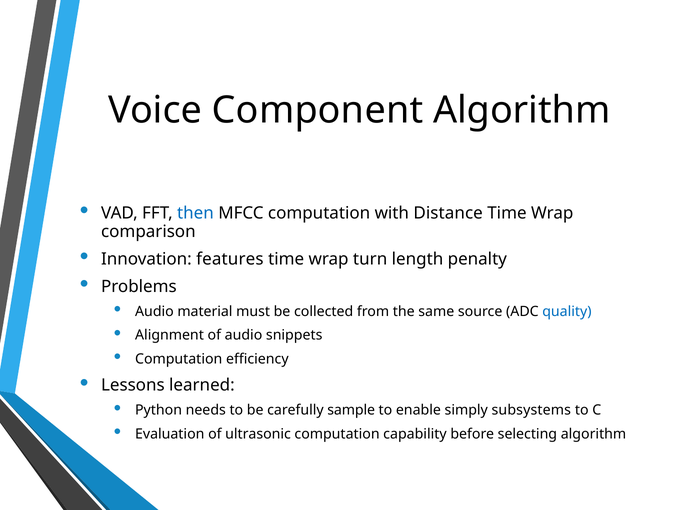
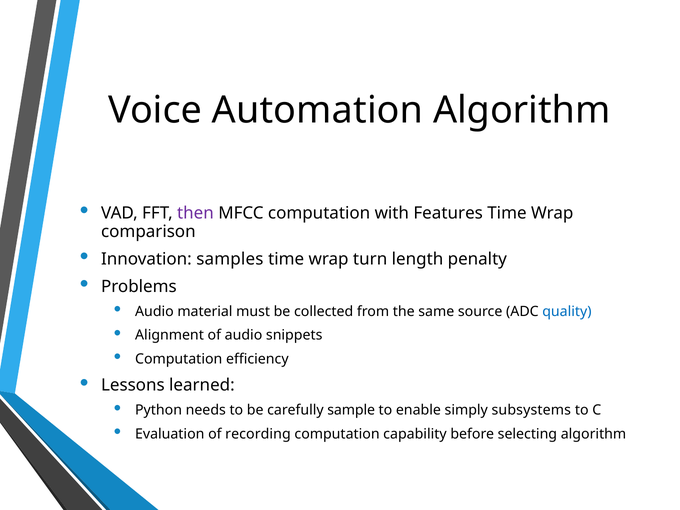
Component: Component -> Automation (318, 110)
then colour: blue -> purple (195, 213)
Distance: Distance -> Features (448, 213)
features: features -> samples (230, 259)
ultrasonic: ultrasonic -> recording (258, 434)
